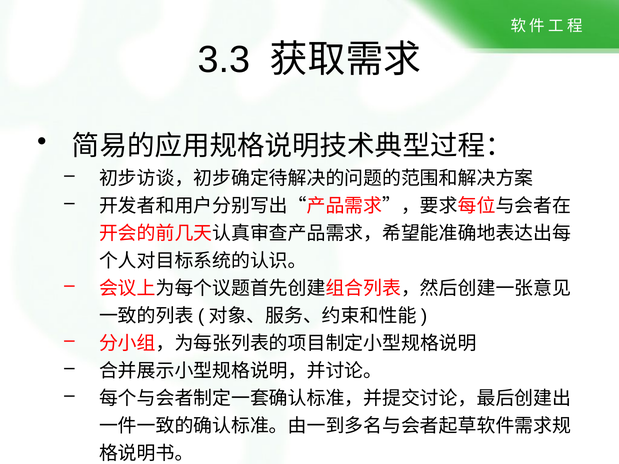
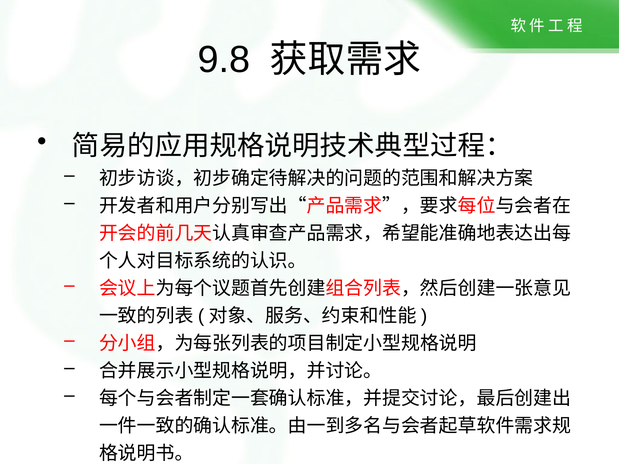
3.3: 3.3 -> 9.8 (224, 60)
